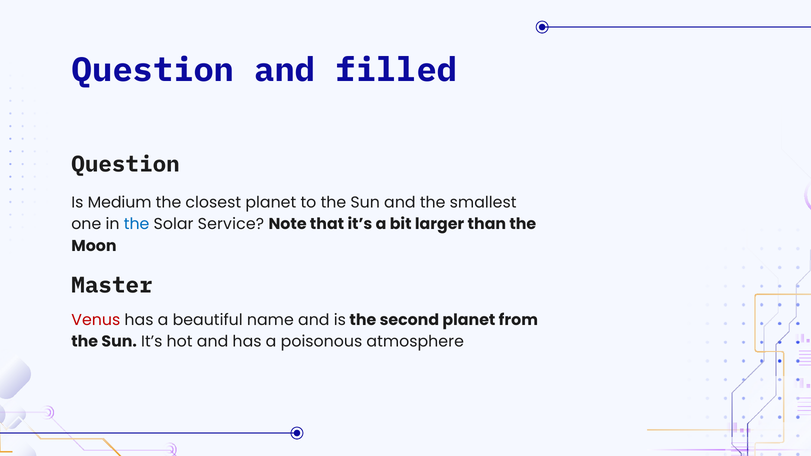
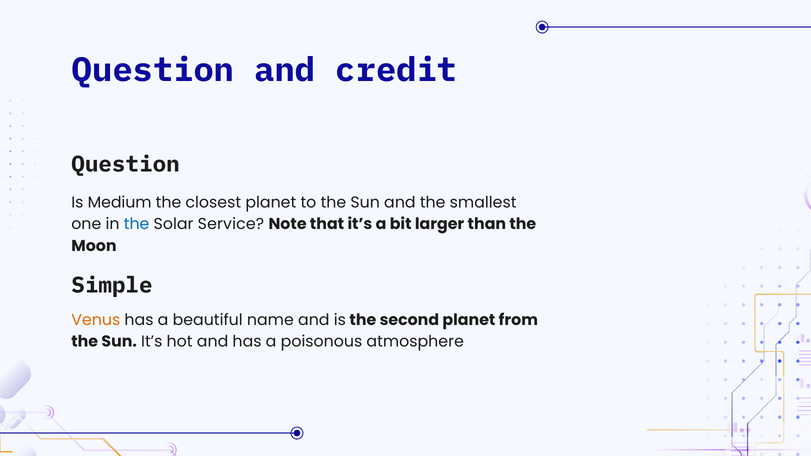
filled: filled -> credit (396, 70)
Master: Master -> Simple (112, 285)
Venus colour: red -> orange (96, 320)
